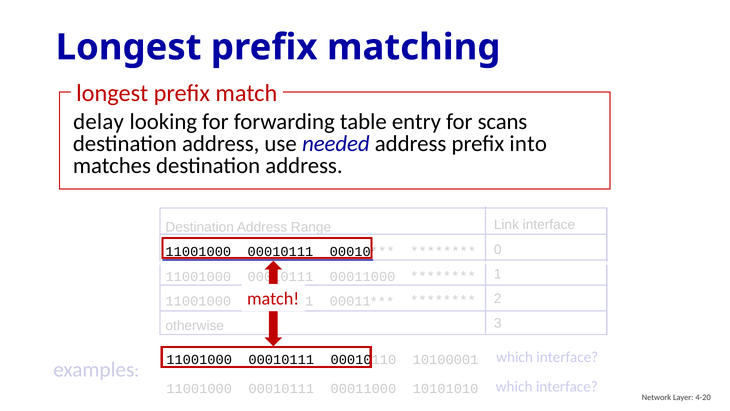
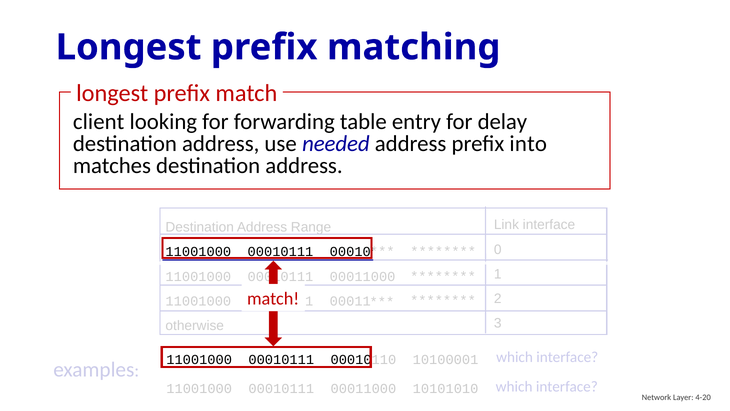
delay: delay -> client (99, 122)
scans: scans -> delay (502, 122)
